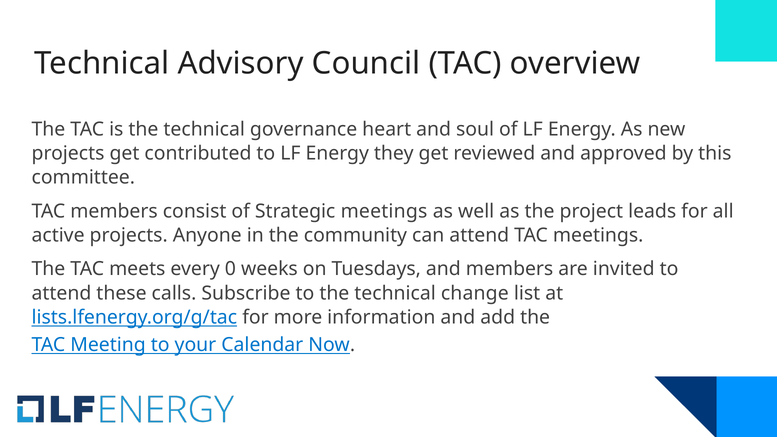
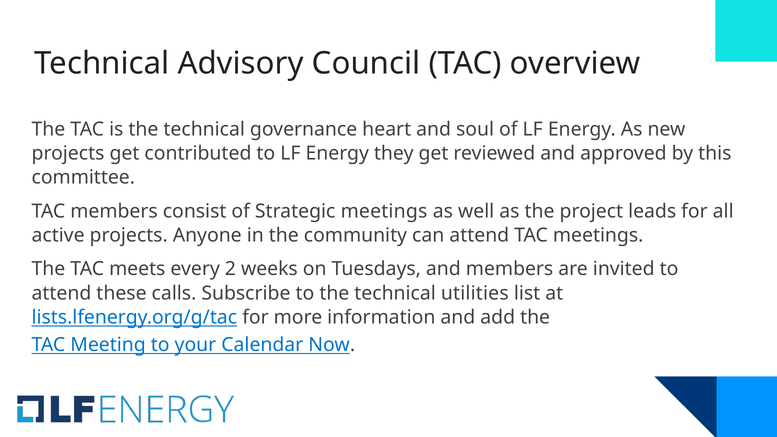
0: 0 -> 2 (230, 269)
change: change -> utilities (475, 293)
